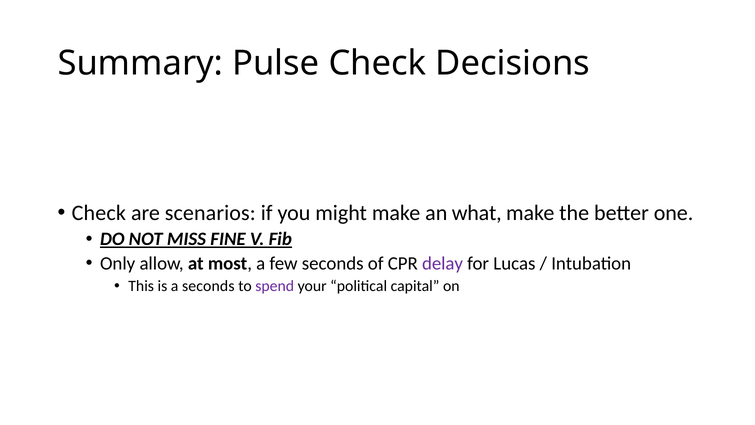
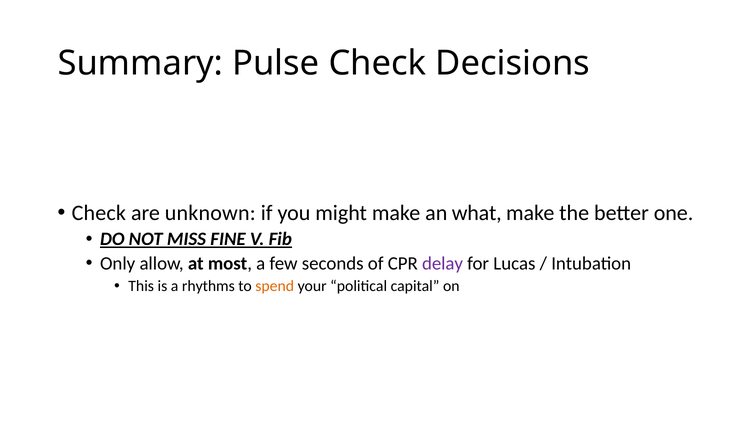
scenarios: scenarios -> unknown (210, 213)
a seconds: seconds -> rhythms (208, 286)
spend colour: purple -> orange (275, 286)
